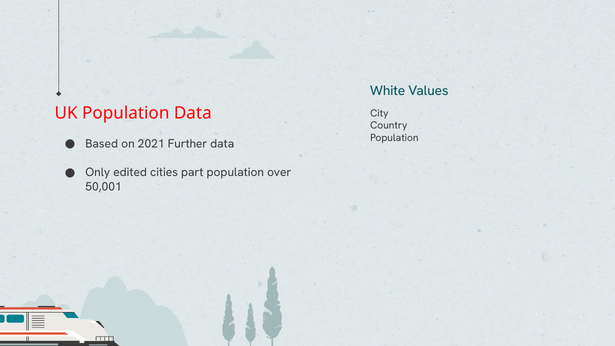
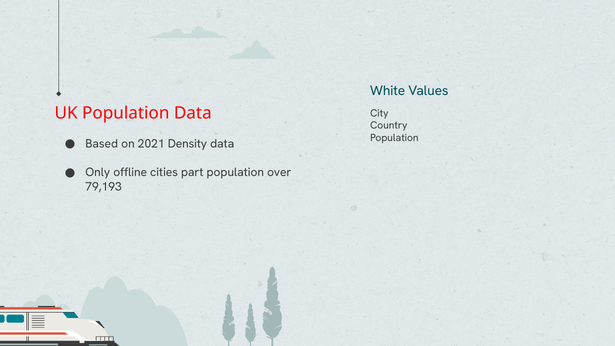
Further: Further -> Density (187, 144)
edited: edited -> offline (130, 172)
50,001: 50,001 -> 79,193 (104, 187)
